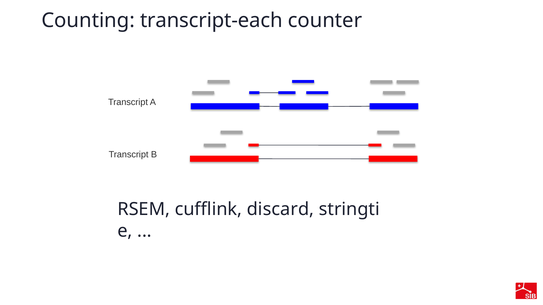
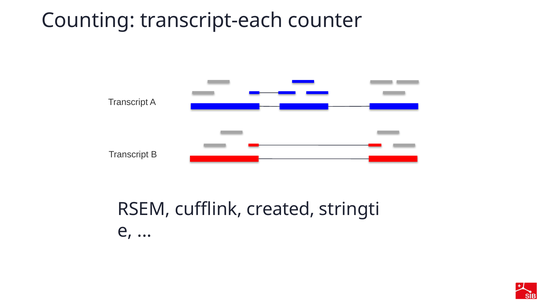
discard: discard -> created (281, 209)
